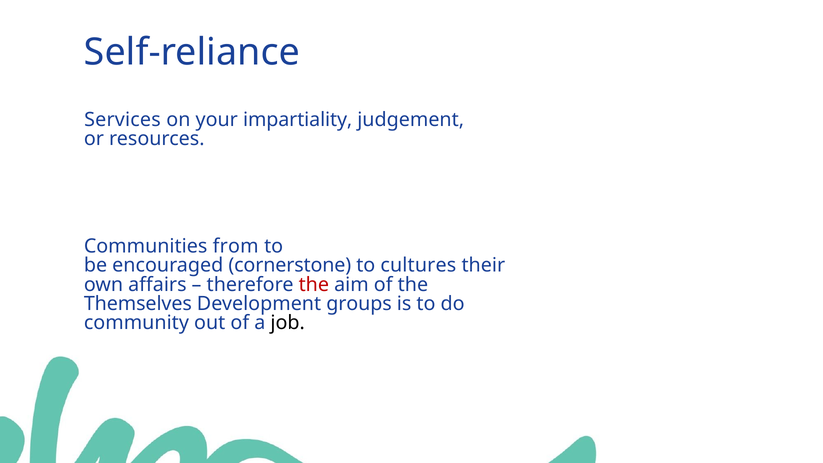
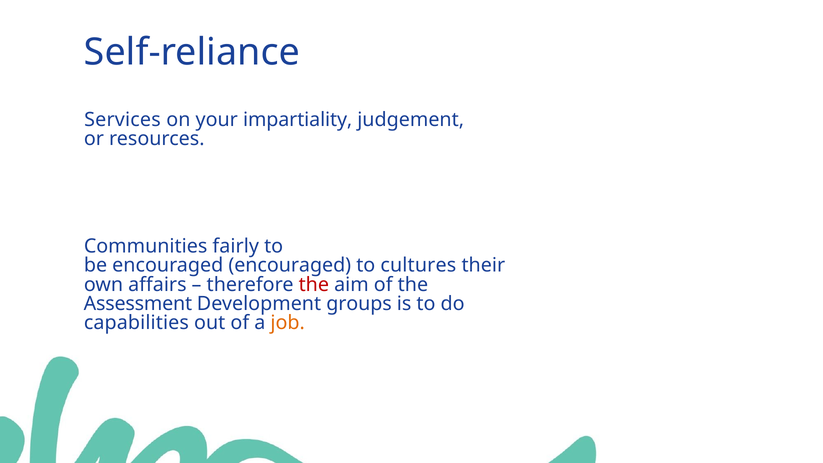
from: from -> fairly (236, 246)
encouraged cornerstone: cornerstone -> encouraged (290, 265)
Themselves: Themselves -> Assessment (138, 304)
community: community -> capabilities (136, 323)
job colour: black -> orange (288, 323)
